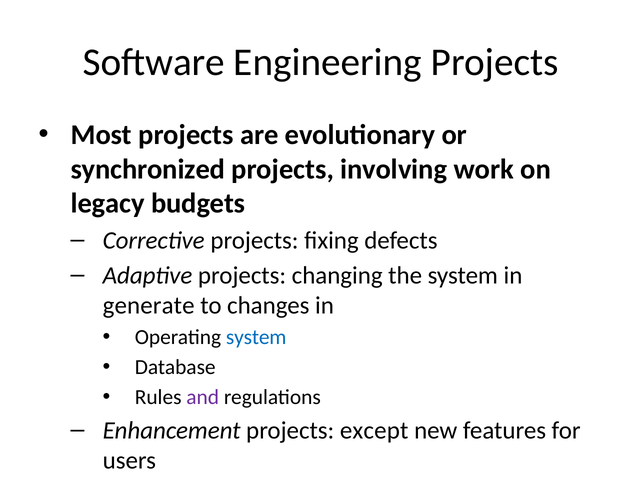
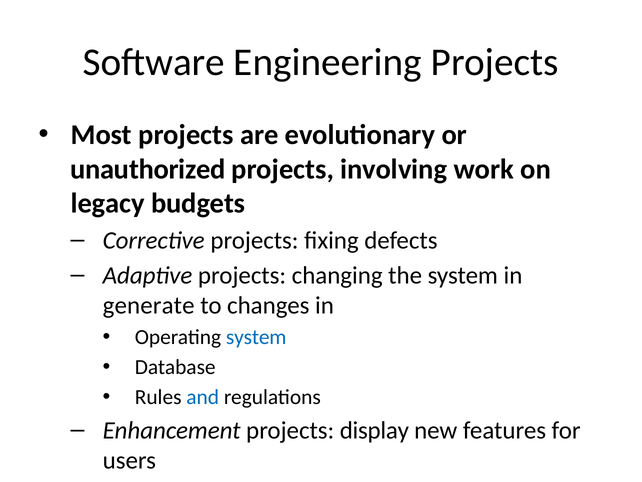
synchronized: synchronized -> unauthorized (148, 169)
and colour: purple -> blue (203, 397)
except: except -> display (374, 430)
